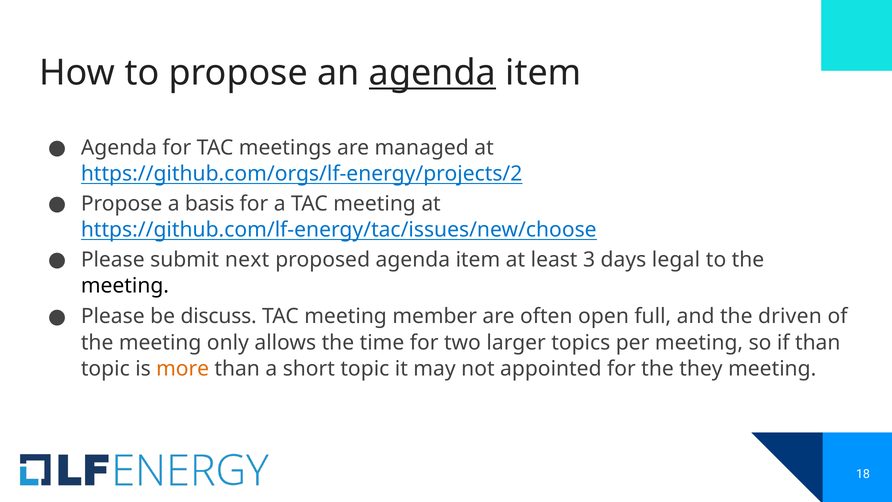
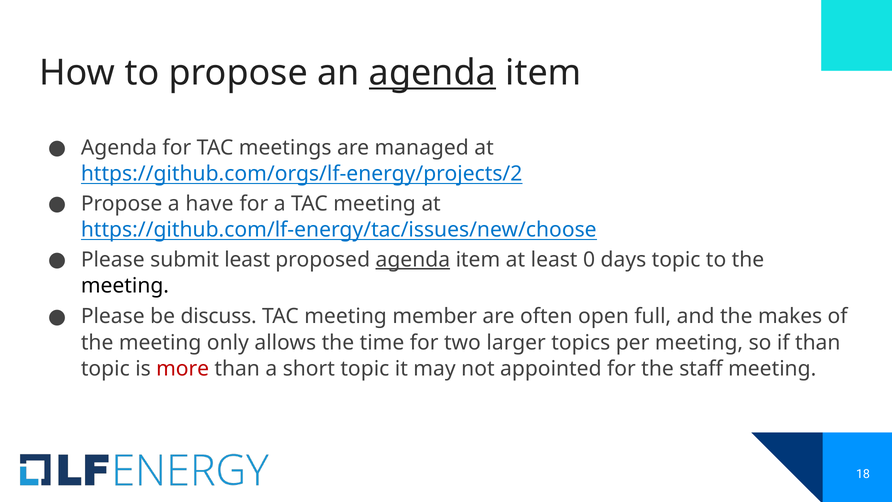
basis: basis -> have (210, 204)
submit next: next -> least (247, 260)
agenda underline: none -> present (413, 260)
3: 3 -> 0 (589, 260)
days legal: legal -> topic (676, 260)
driven: driven -> makes (790, 316)
more colour: orange -> red (183, 369)
they: they -> staff (701, 369)
